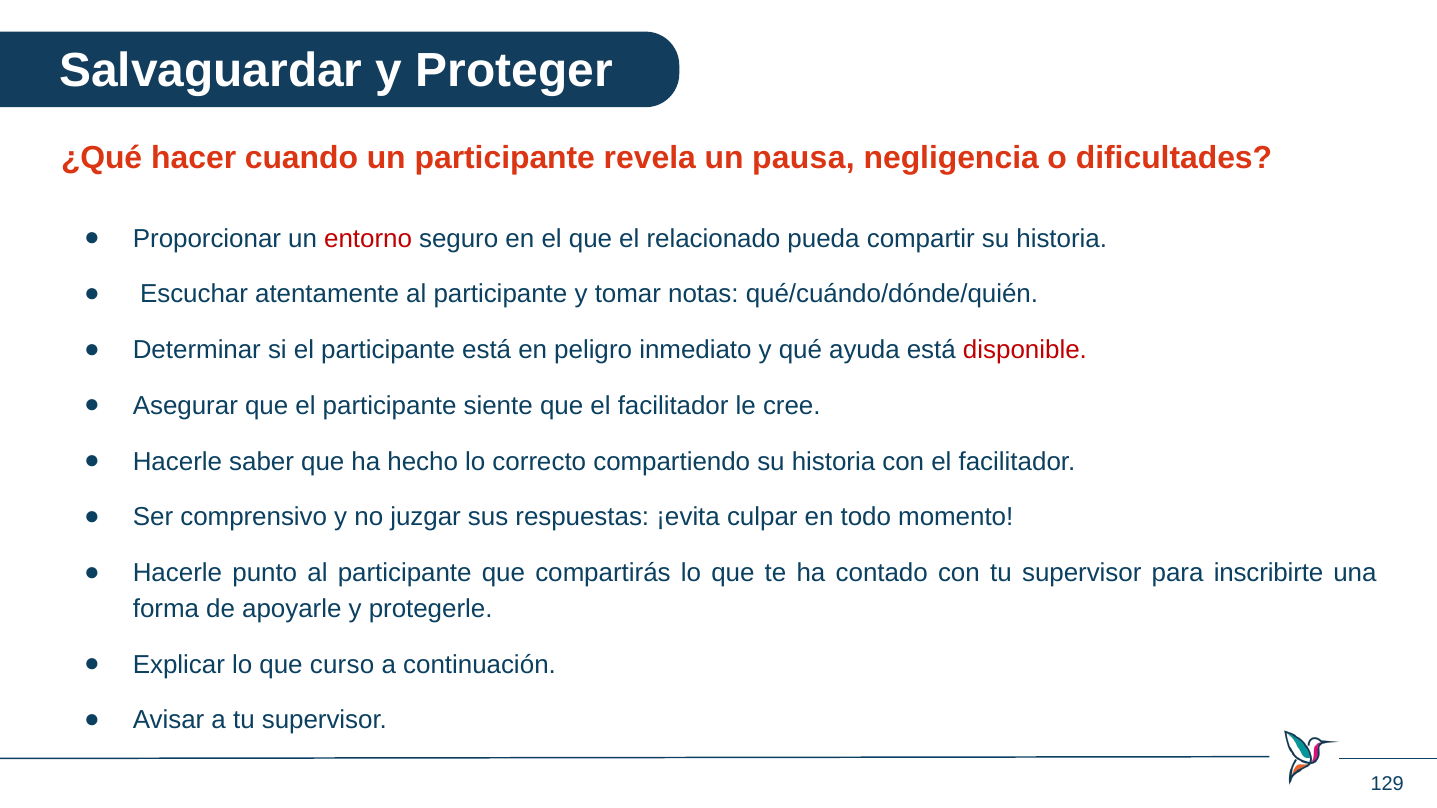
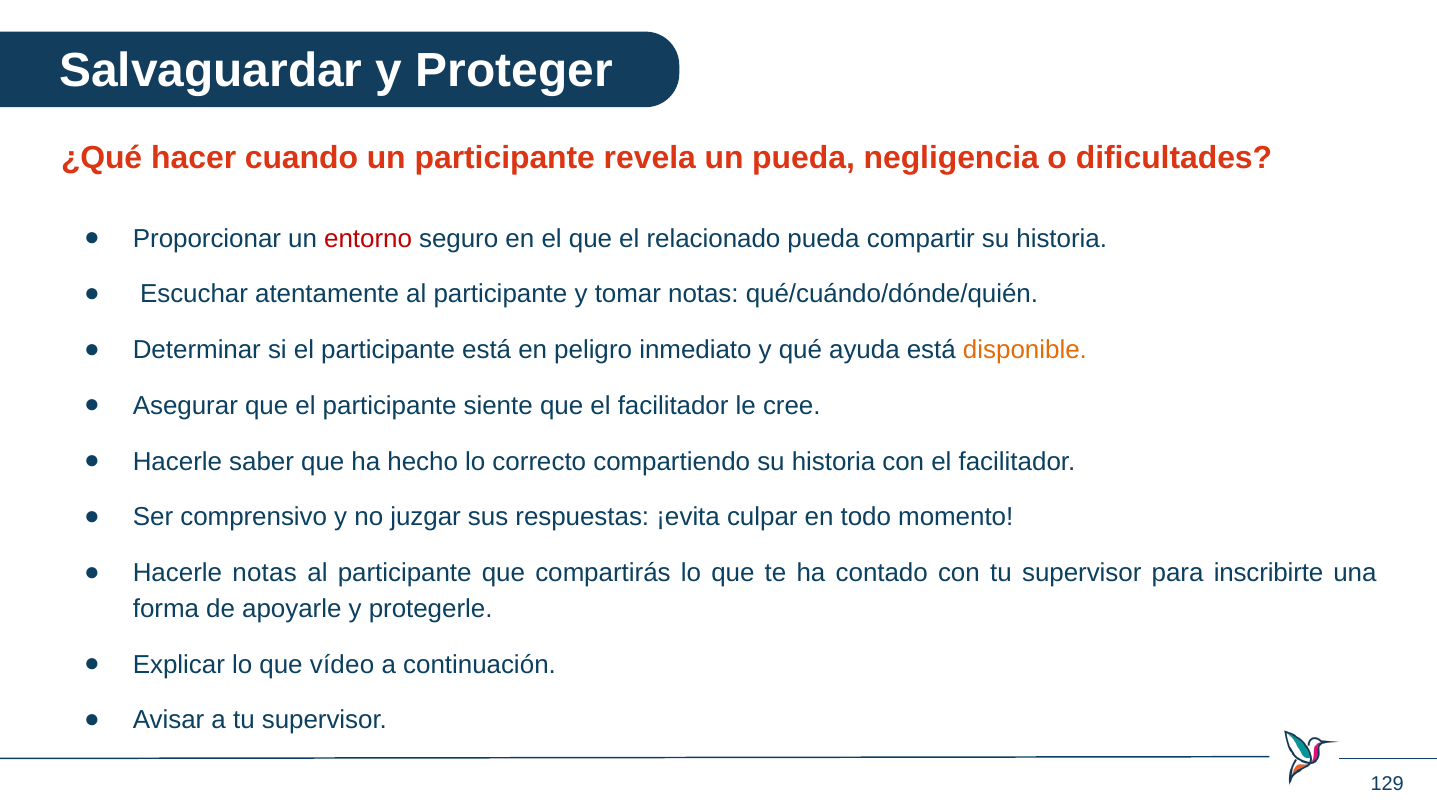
un pausa: pausa -> pueda (804, 158)
disponible colour: red -> orange (1025, 350)
Hacerle punto: punto -> notas (265, 573)
curso: curso -> vídeo (342, 665)
